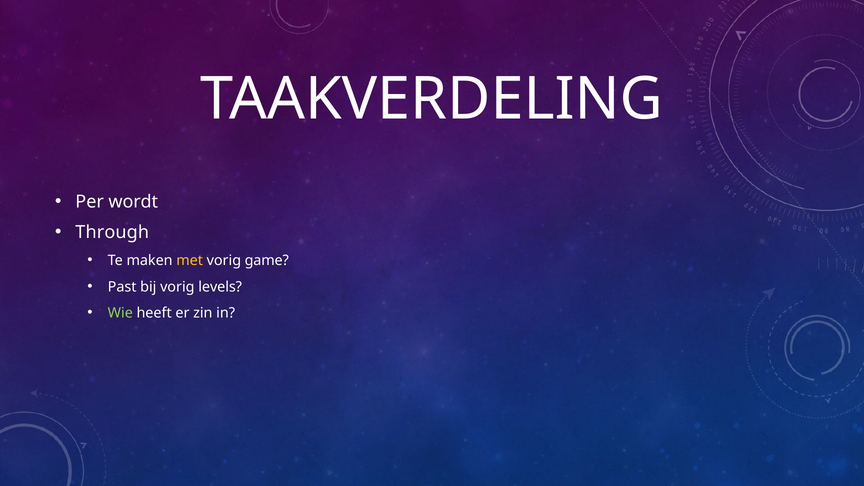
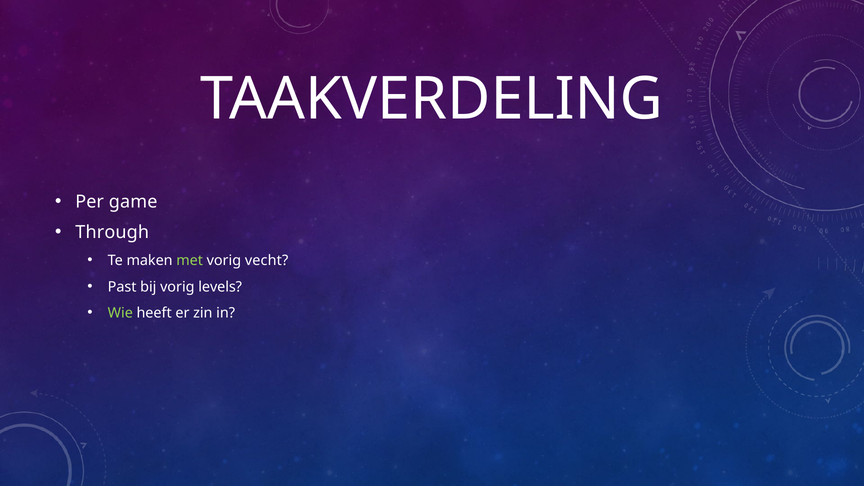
wordt: wordt -> game (133, 202)
met colour: yellow -> light green (190, 261)
game: game -> vecht (267, 261)
